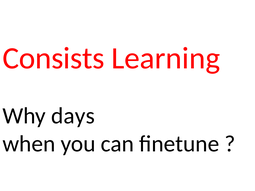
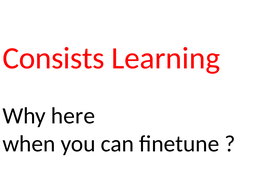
days: days -> here (73, 116)
